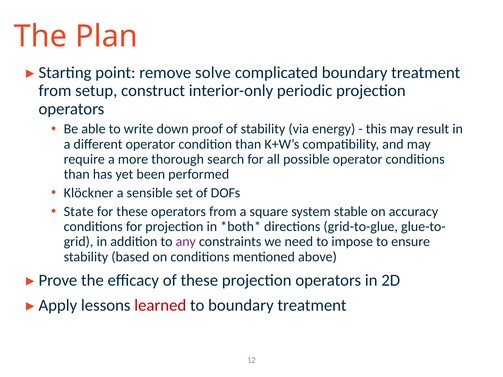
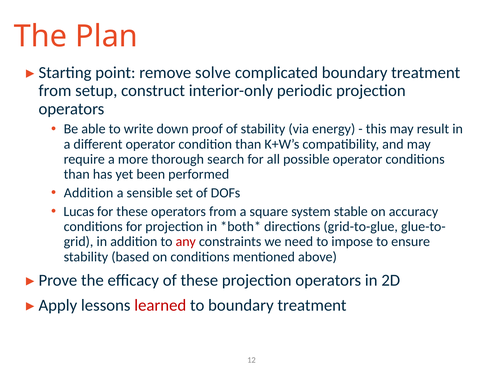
Klöckner: Klöckner -> Addition (89, 193)
State: State -> Lucas (79, 212)
any colour: purple -> red (186, 242)
